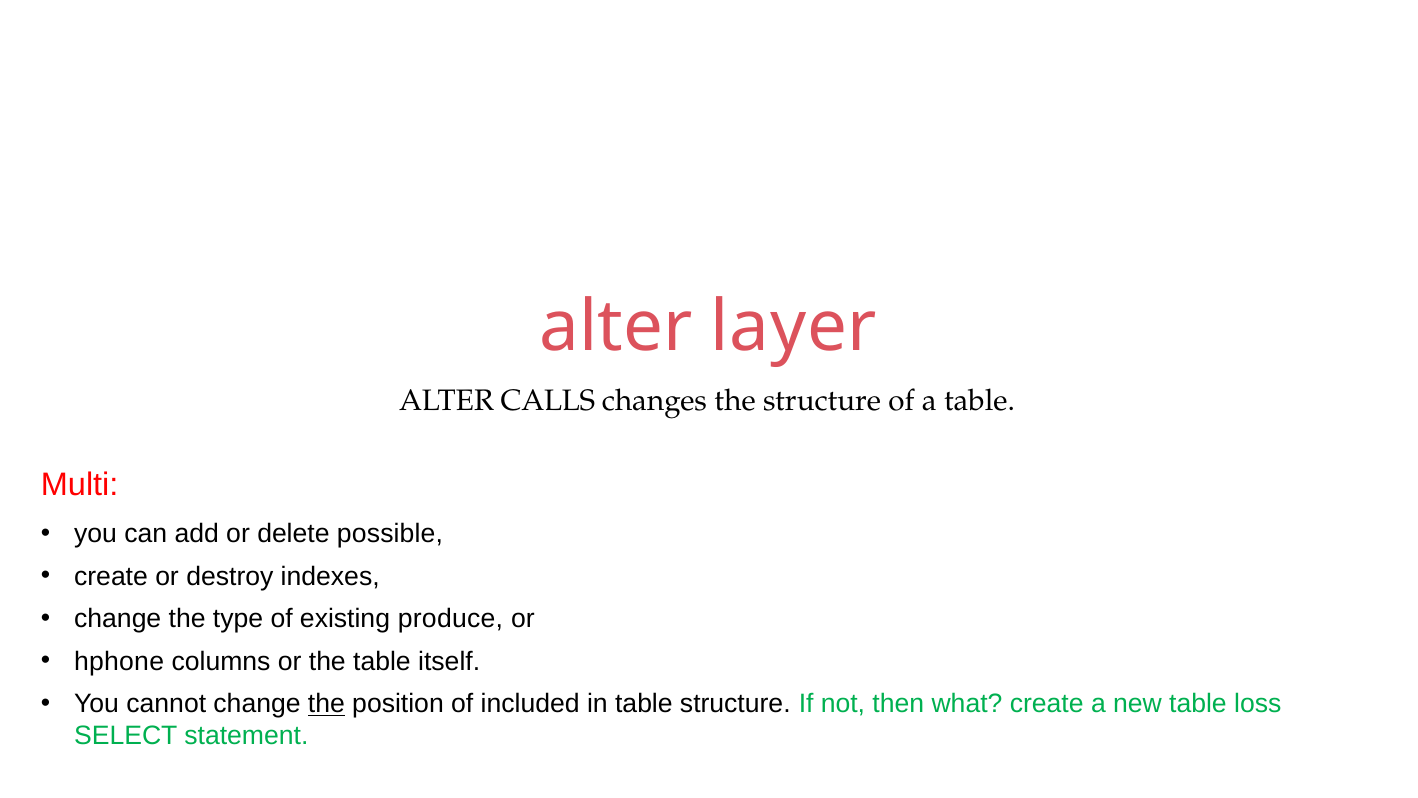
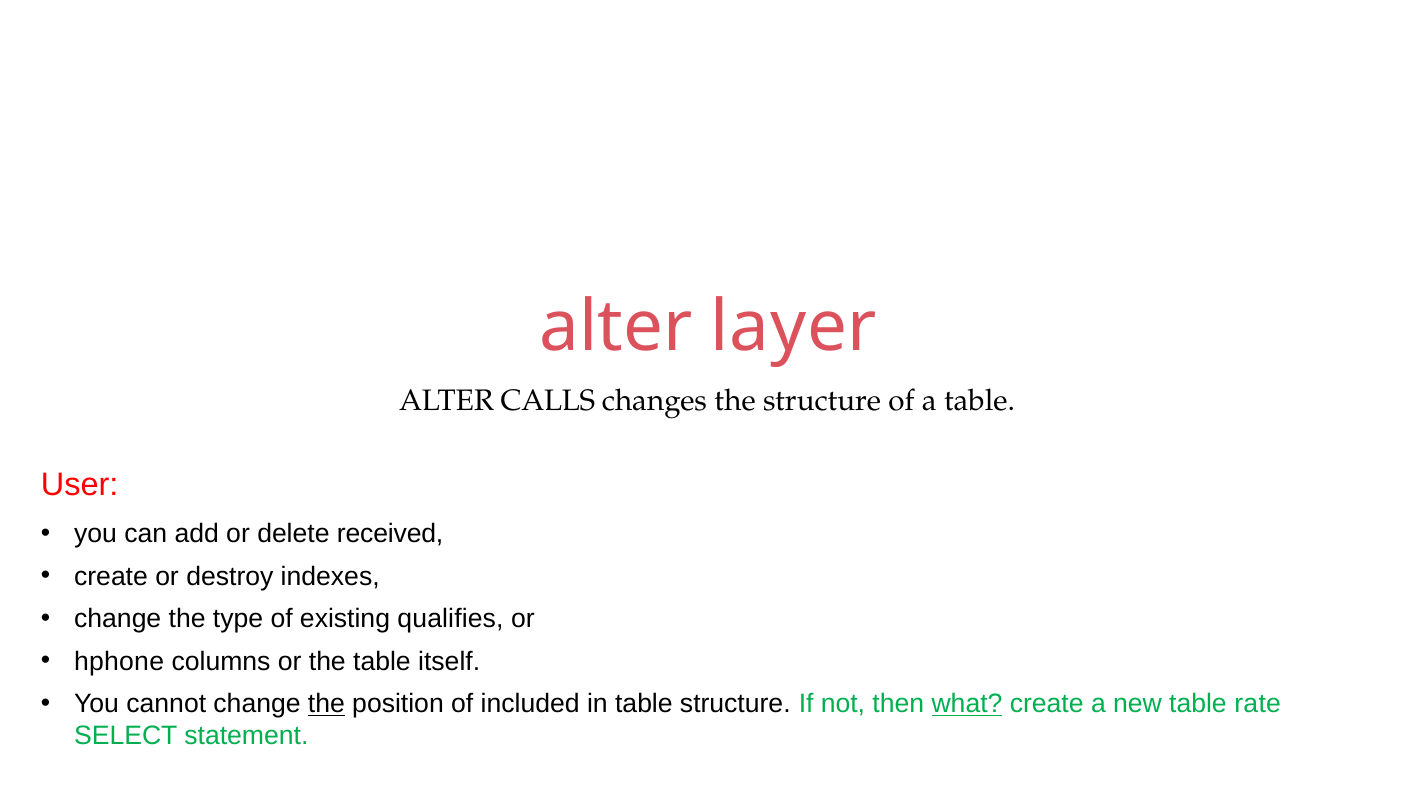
Multi: Multi -> User (80, 484)
possible: possible -> received (390, 534)
produce: produce -> qualifies (450, 619)
what underline: none -> present (967, 704)
loss: loss -> rate (1258, 704)
